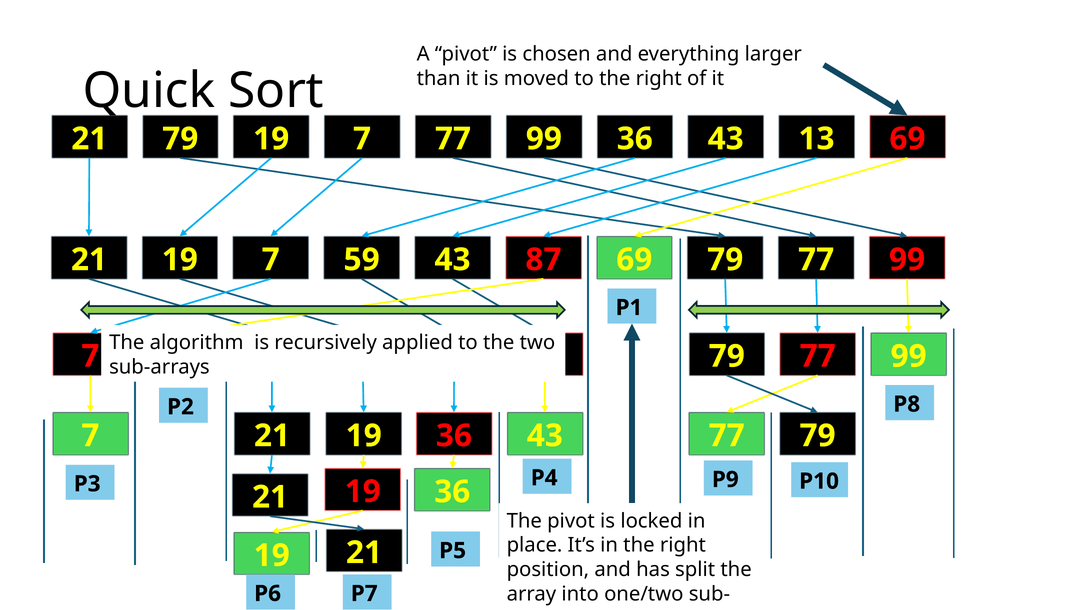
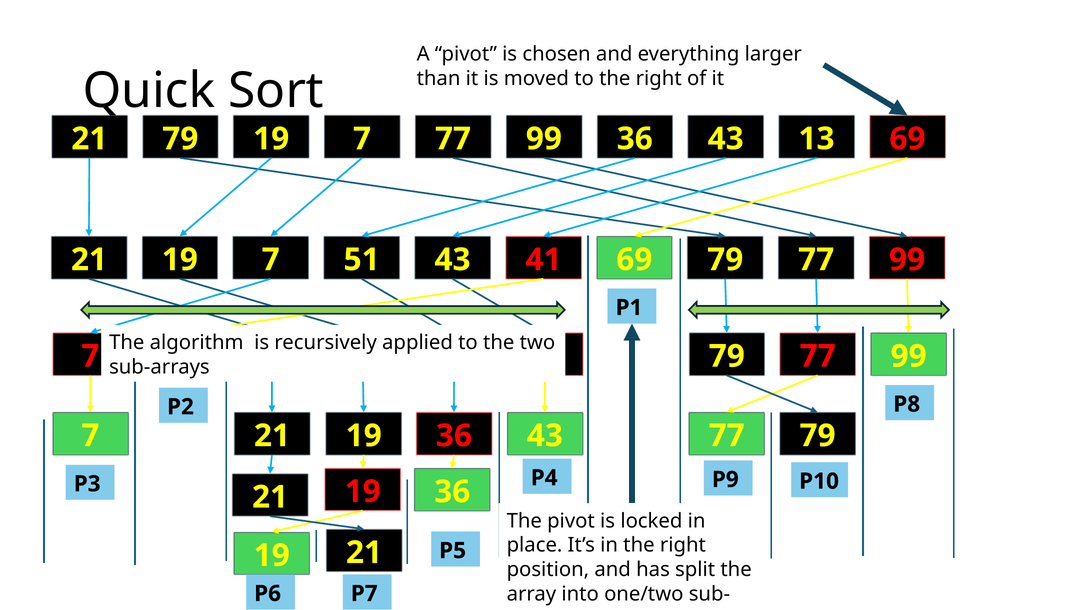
59: 59 -> 51 (362, 260)
87: 87 -> 41 (543, 260)
